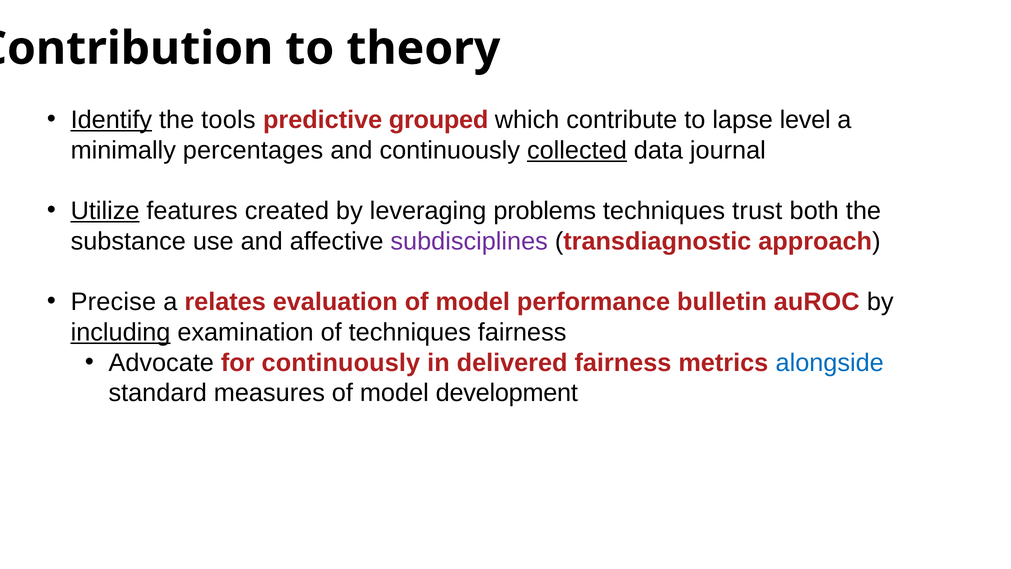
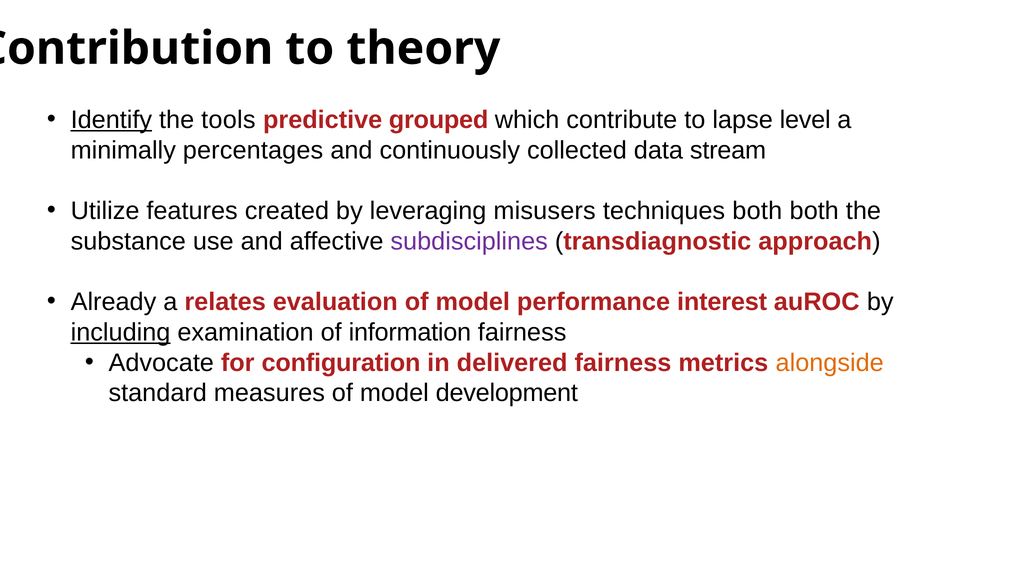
collected underline: present -> none (577, 150)
journal: journal -> stream (728, 150)
Utilize underline: present -> none (105, 211)
problems: problems -> misusers (545, 211)
techniques trust: trust -> both (757, 211)
Precise: Precise -> Already (113, 302)
bulletin: bulletin -> interest (722, 302)
of techniques: techniques -> information (410, 332)
for continuously: continuously -> configuration (341, 363)
alongside colour: blue -> orange (830, 363)
